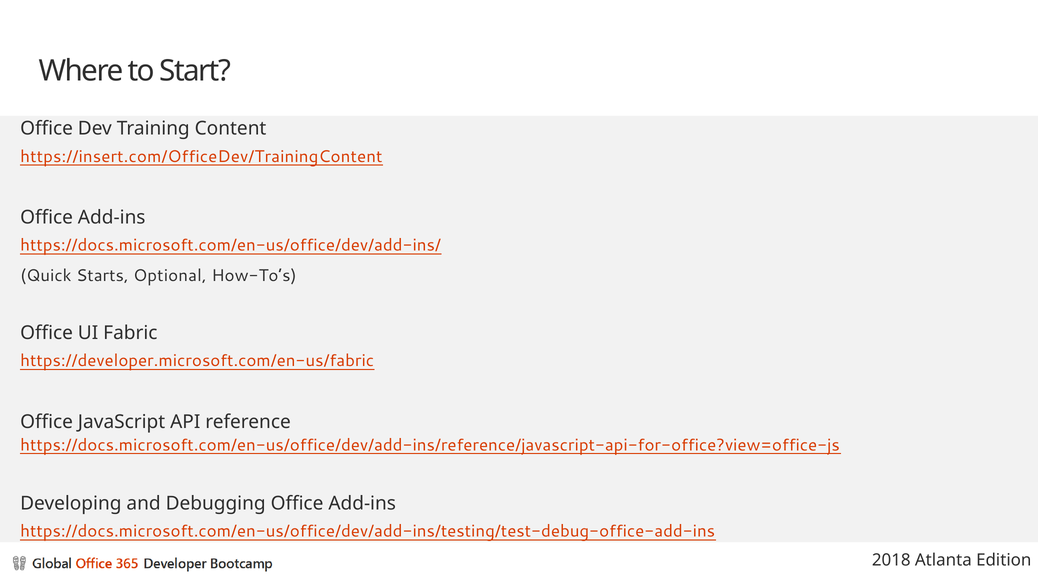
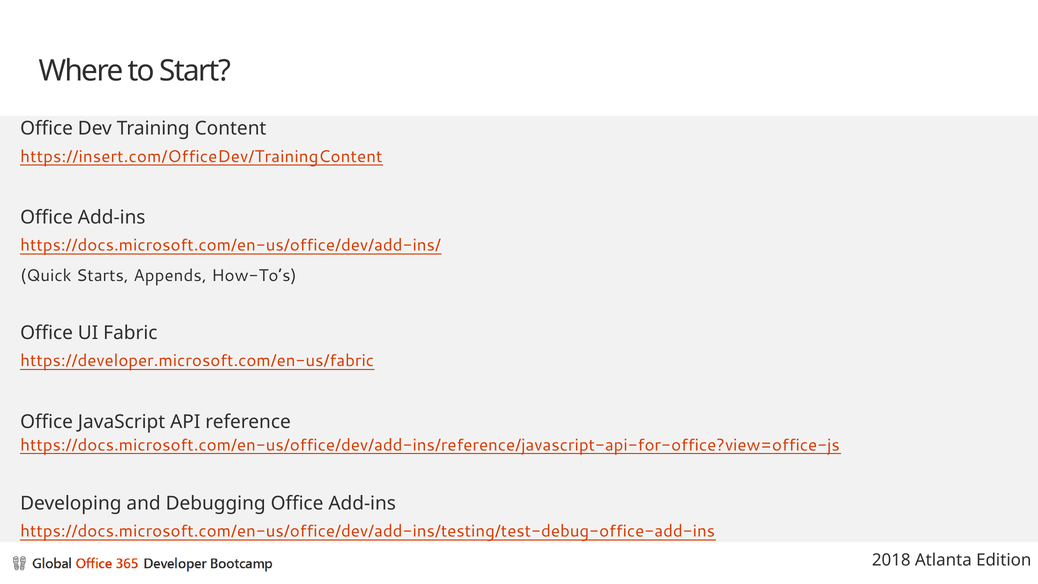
Optional: Optional -> Appends (170, 276)
